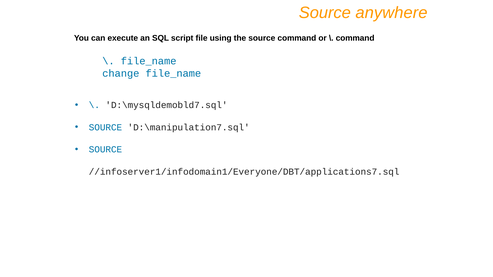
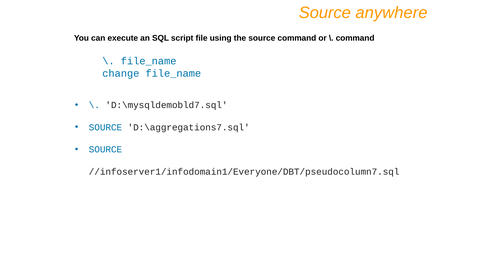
D:\manipulation7.sql: D:\manipulation7.sql -> D:\aggregations7.sql (189, 127)
//infoserver1/infodomain1/Everyone/DBT/applications7.sql: //infoserver1/infodomain1/Everyone/DBT/applications7.sql -> //infoserver1/infodomain1/Everyone/DBT/pseudocolumn7.sql (244, 172)
